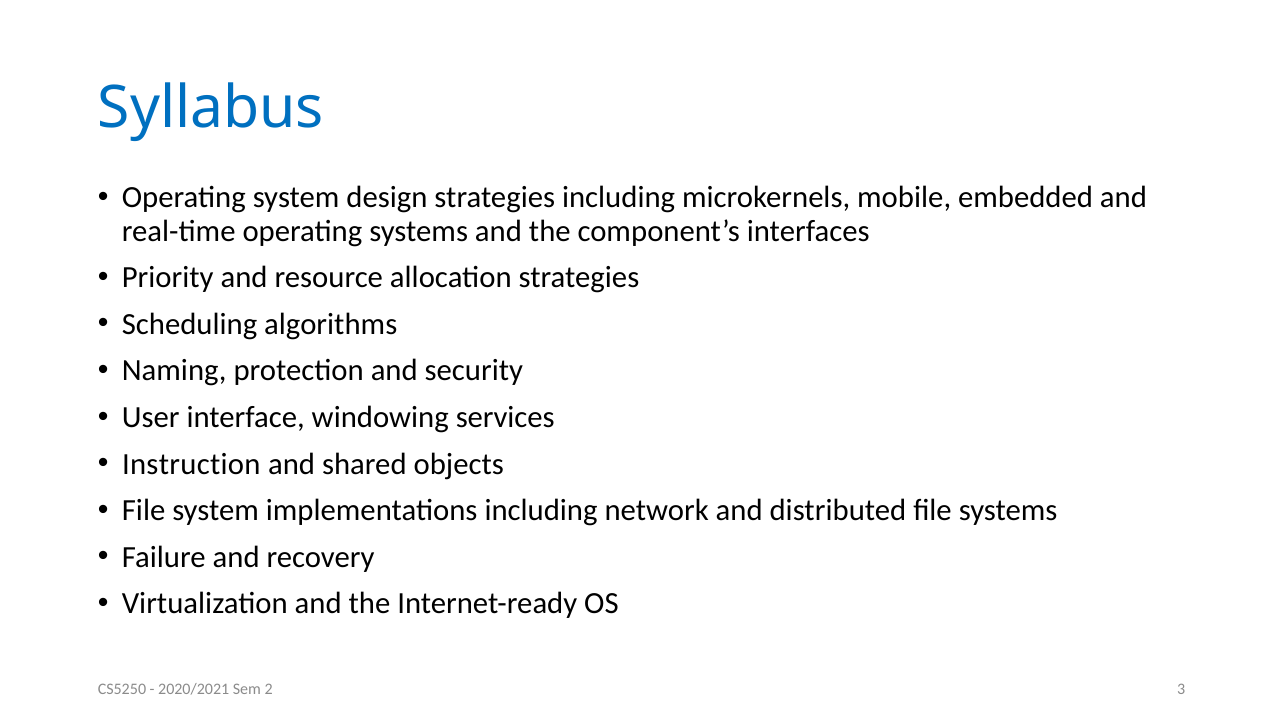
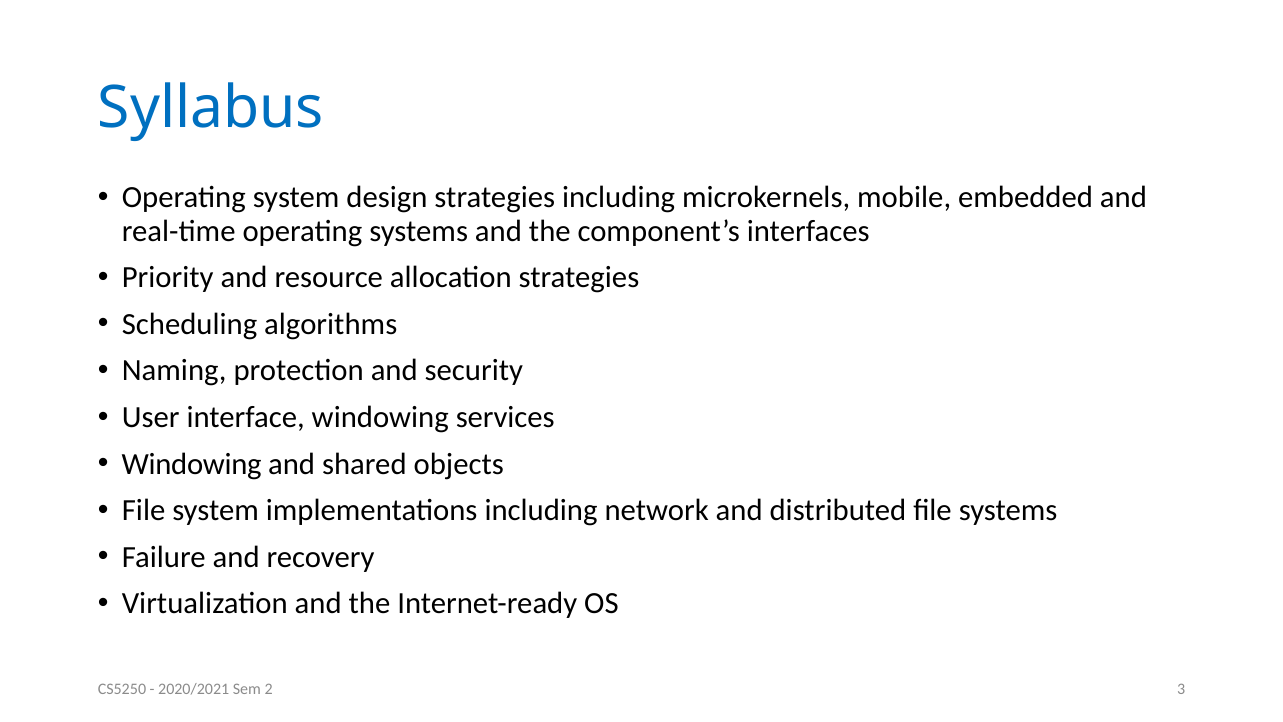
Instruction: Instruction -> Windowing (192, 464)
